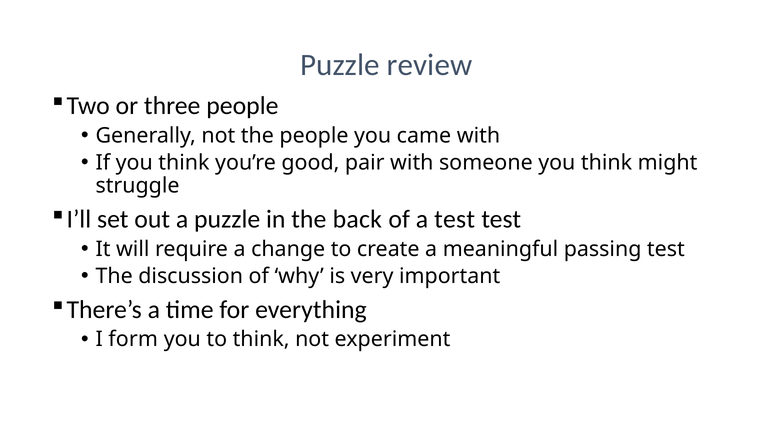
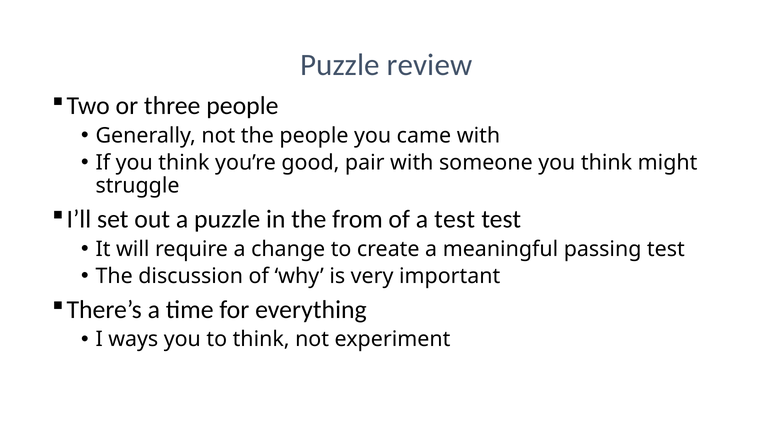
back: back -> from (357, 219)
form: form -> ways (133, 339)
